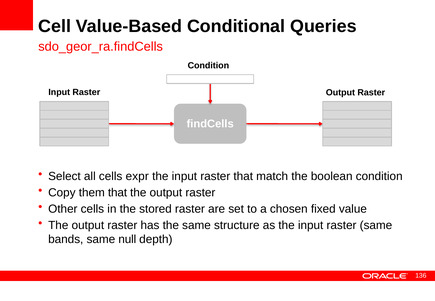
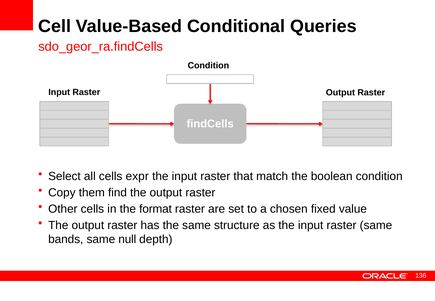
them that: that -> find (117, 193)
stored: stored -> format (156, 209)
